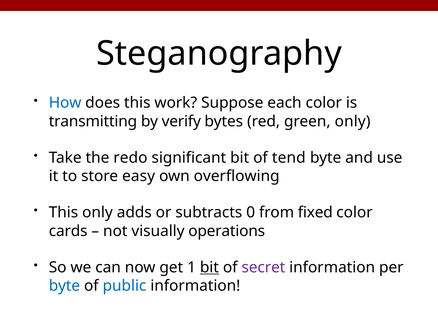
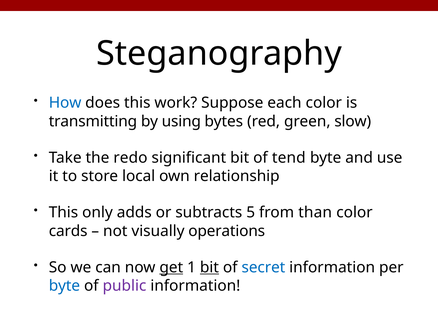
verify: verify -> using (181, 121)
green only: only -> slow (353, 121)
easy: easy -> local (139, 176)
overflowing: overflowing -> relationship (237, 176)
0: 0 -> 5 (251, 213)
fixed: fixed -> than (315, 213)
get underline: none -> present (171, 268)
secret colour: purple -> blue (263, 268)
public colour: blue -> purple (124, 286)
